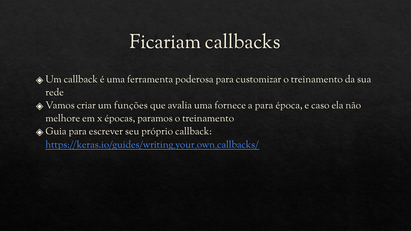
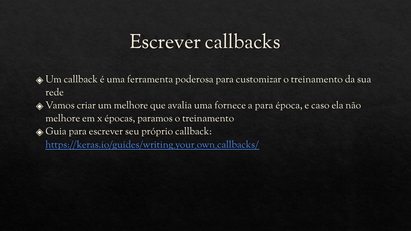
Ficariam: Ficariam -> Escrever (165, 42)
um funções: funções -> melhore (131, 105)
